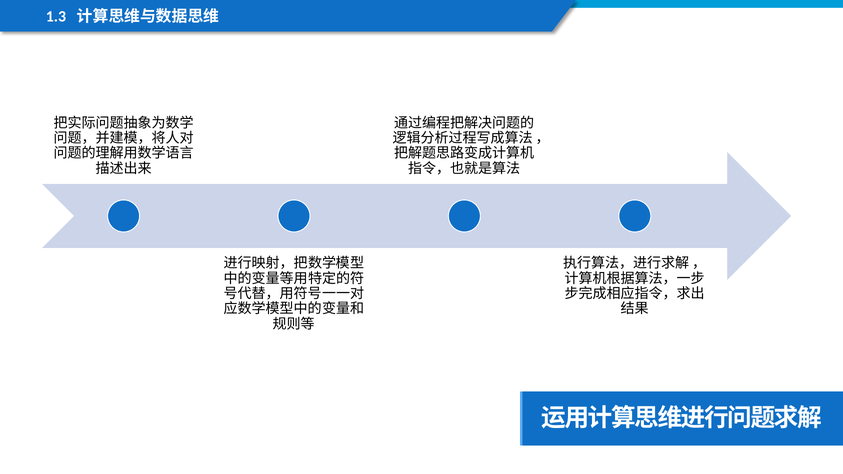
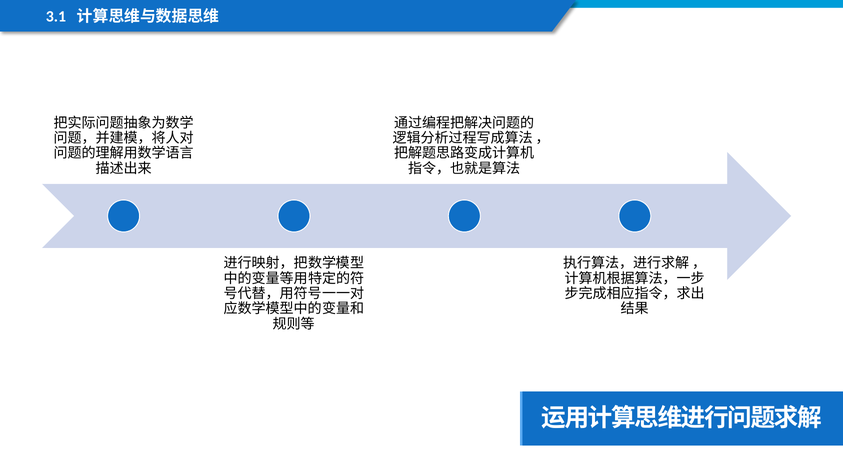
1.3: 1.3 -> 3.1 (56, 16)
